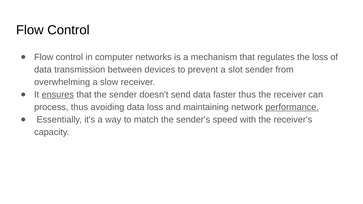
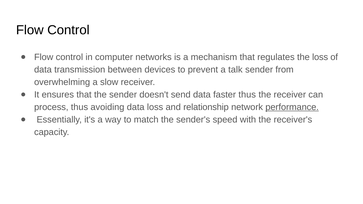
slot: slot -> talk (235, 70)
ensures underline: present -> none (58, 95)
maintaining: maintaining -> relationship (206, 107)
